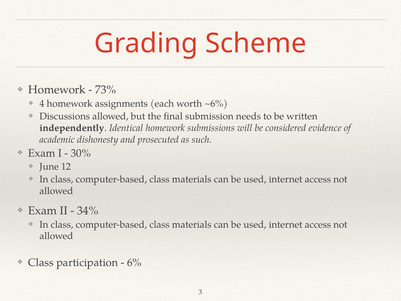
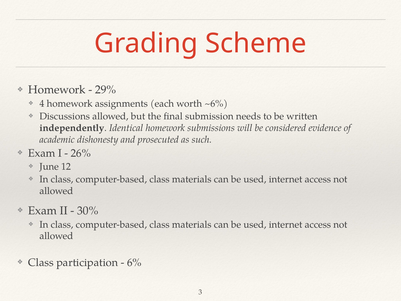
73%: 73% -> 29% (106, 90)
30%: 30% -> 26% (81, 153)
34%: 34% -> 30% (88, 211)
